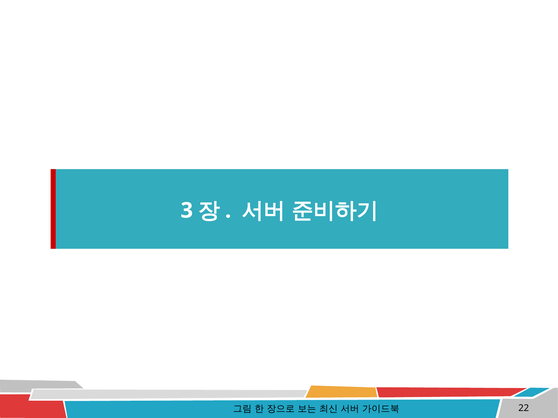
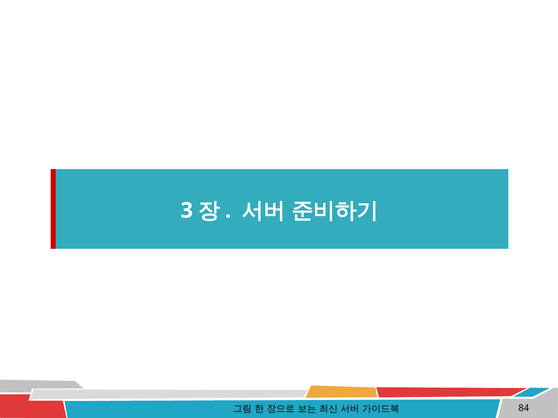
22: 22 -> 84 (524, 409)
